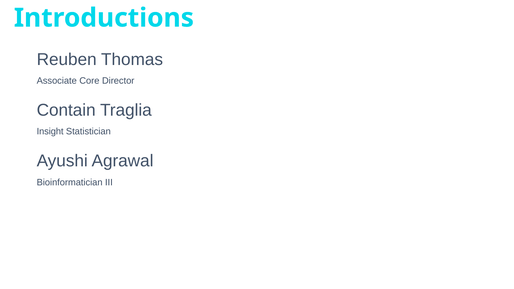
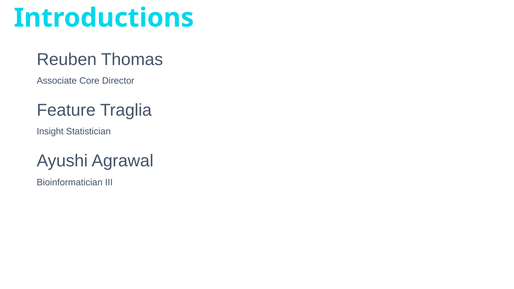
Contain: Contain -> Feature (66, 110)
